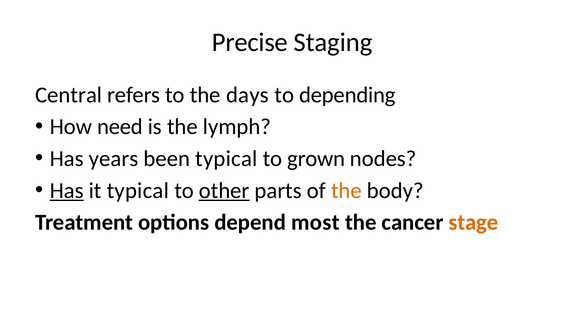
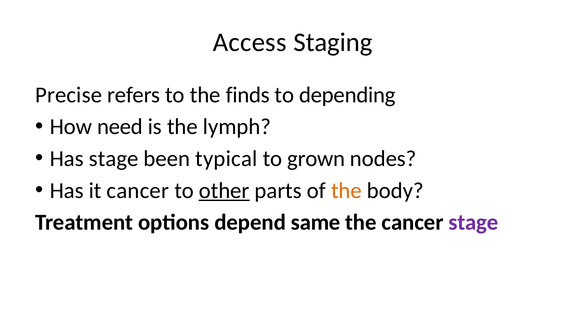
Precise: Precise -> Access (250, 42)
Central: Central -> Precise (69, 95)
days: days -> finds (248, 95)
Has years: years -> stage (114, 159)
Has underline: present -> none (67, 191)
it typical: typical -> cancer (138, 191)
most: most -> same (316, 222)
stage colour: orange -> purple (473, 222)
